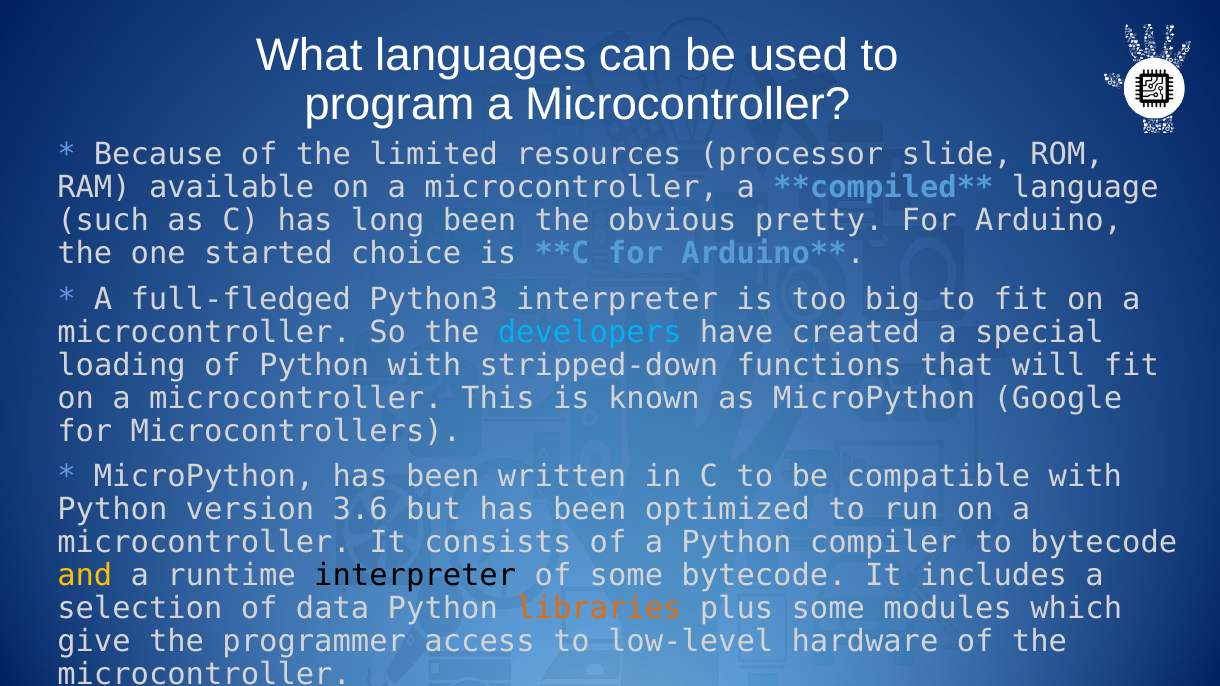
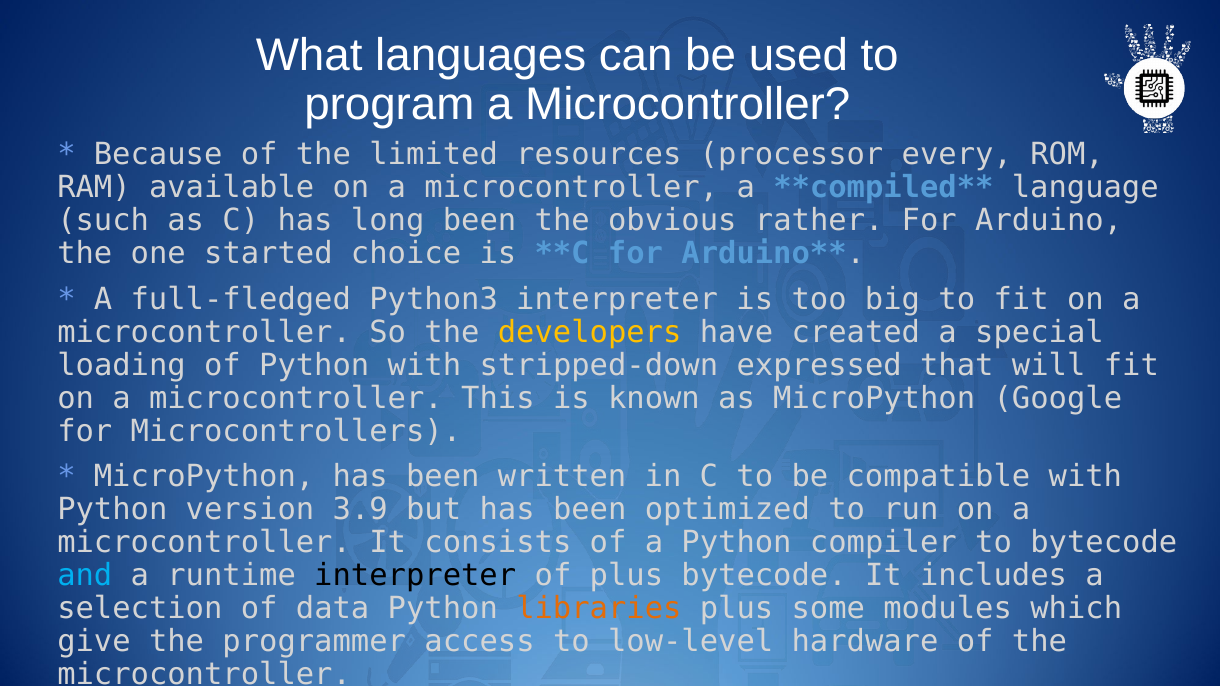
slide: slide -> every (957, 155)
pretty: pretty -> rather (819, 221)
developers colour: light blue -> yellow (590, 332)
functions: functions -> expressed (819, 365)
3.6: 3.6 -> 3.9 (360, 510)
and colour: yellow -> light blue (85, 576)
of some: some -> plus (626, 576)
